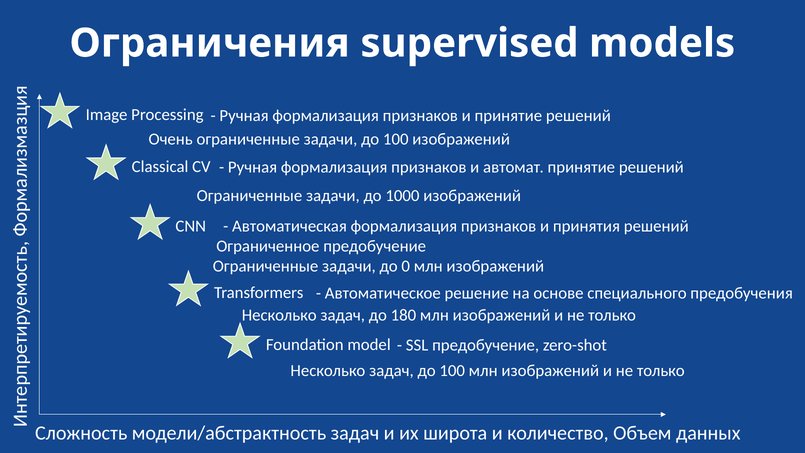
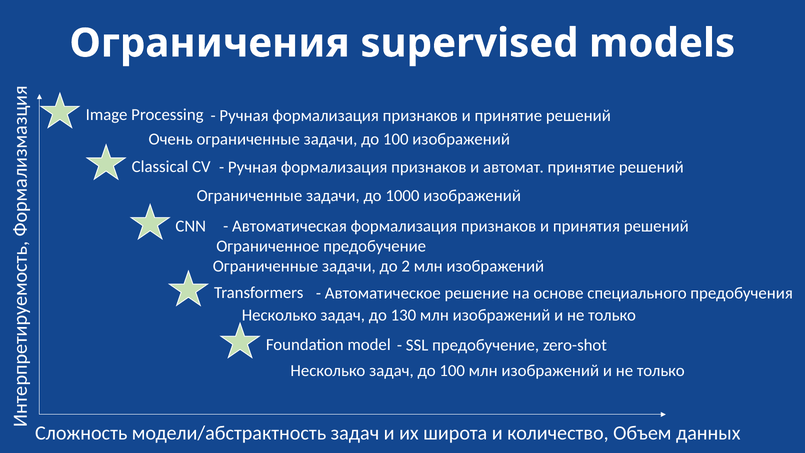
0: 0 -> 2 (406, 266)
180: 180 -> 130 (403, 315)
